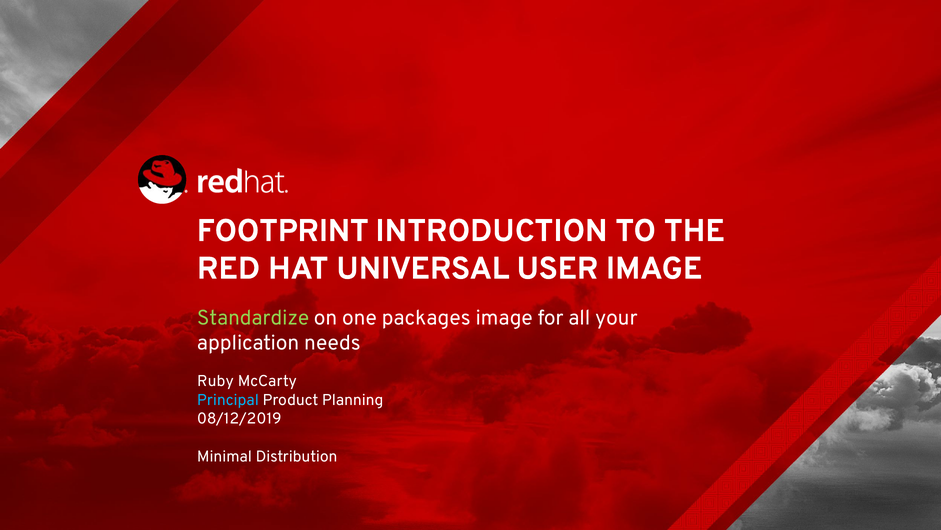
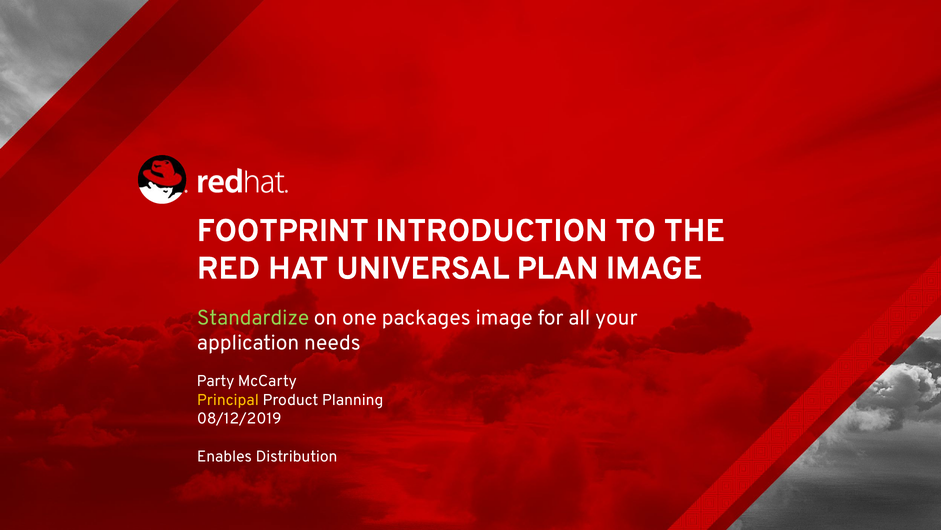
USER: USER -> PLAN (558, 268)
Ruby: Ruby -> Party (216, 381)
Principal colour: light blue -> yellow (228, 399)
Minimal: Minimal -> Enables (224, 456)
